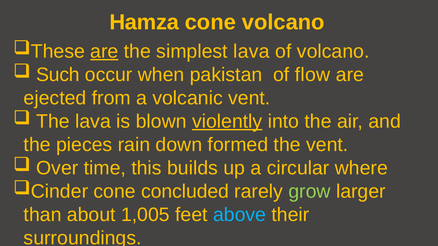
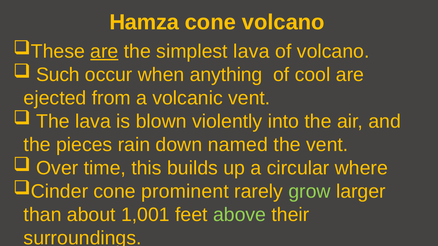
pakistan: pakistan -> anything (226, 75)
flow: flow -> cool (313, 75)
violently underline: present -> none (227, 122)
formed: formed -> named (238, 145)
concluded: concluded -> prominent (185, 192)
1,005: 1,005 -> 1,001 (145, 215)
above colour: light blue -> light green (240, 215)
